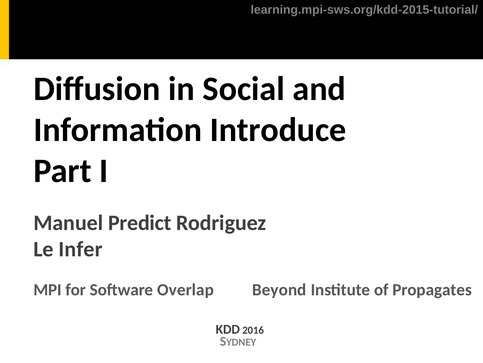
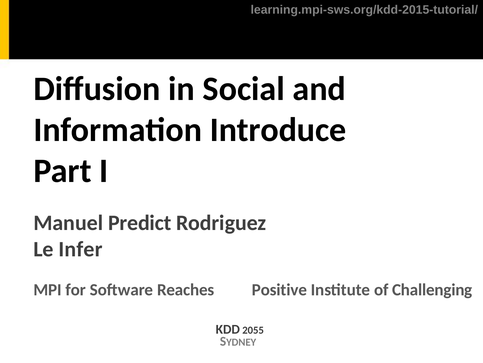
Overlap: Overlap -> Reaches (186, 289)
Beyond: Beyond -> Positive (279, 289)
Propagates: Propagates -> Challenging (432, 289)
2016: 2016 -> 2055 (253, 330)
